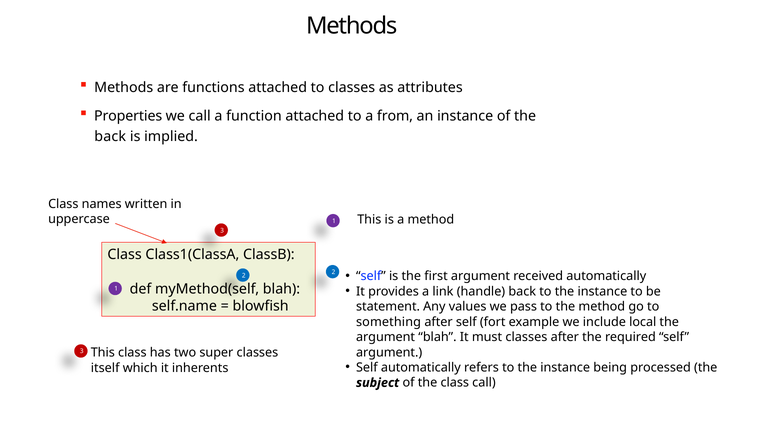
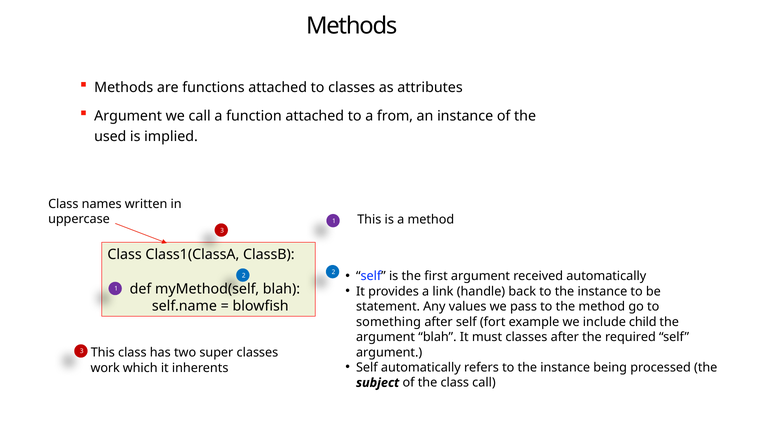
Properties: Properties -> Argument (128, 116)
back: back -> used (110, 136)
local: local -> child (643, 322)
itself: itself -> work (105, 368)
